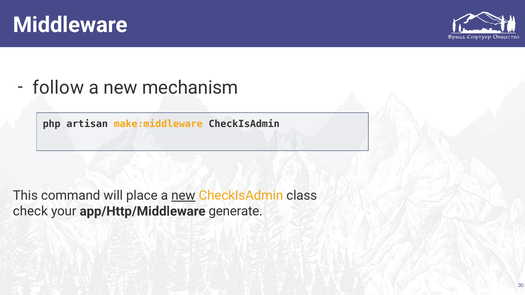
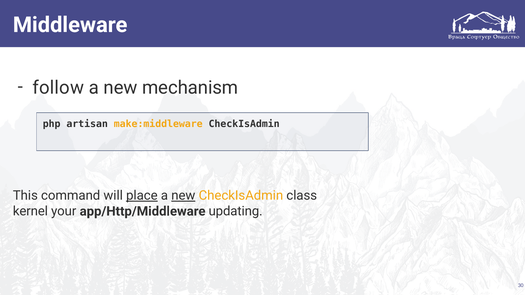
place underline: none -> present (142, 196)
check: check -> kernel (30, 211)
generate: generate -> updating (236, 211)
